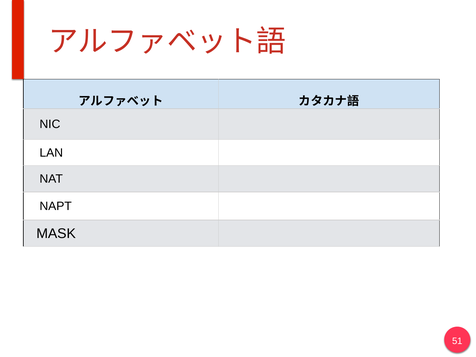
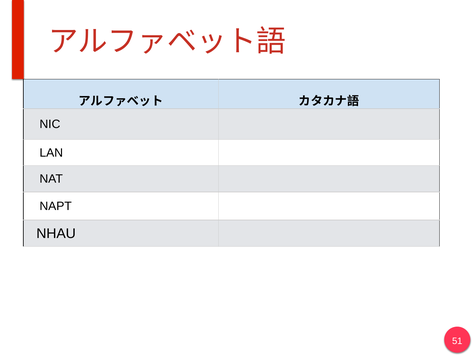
MASK: MASK -> NHAU (56, 233)
